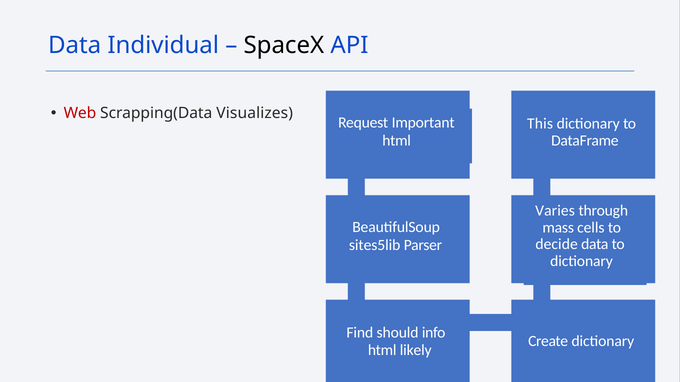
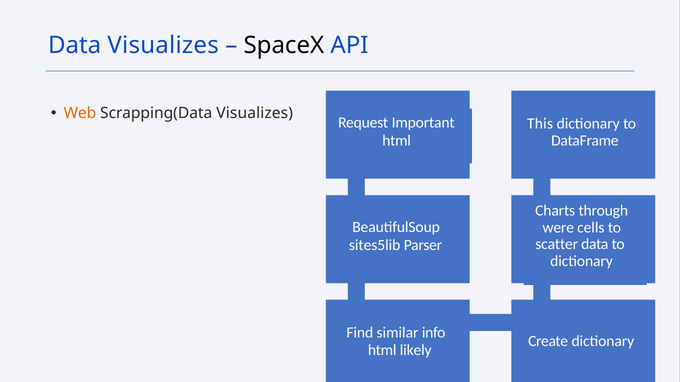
Data Individual: Individual -> Visualizes (163, 45)
Web colour: red -> orange (80, 113)
Varies: Varies -> Charts (555, 211)
mass: mass -> were (558, 228)
decide: decide -> scatter (557, 245)
should: should -> similar (398, 333)
